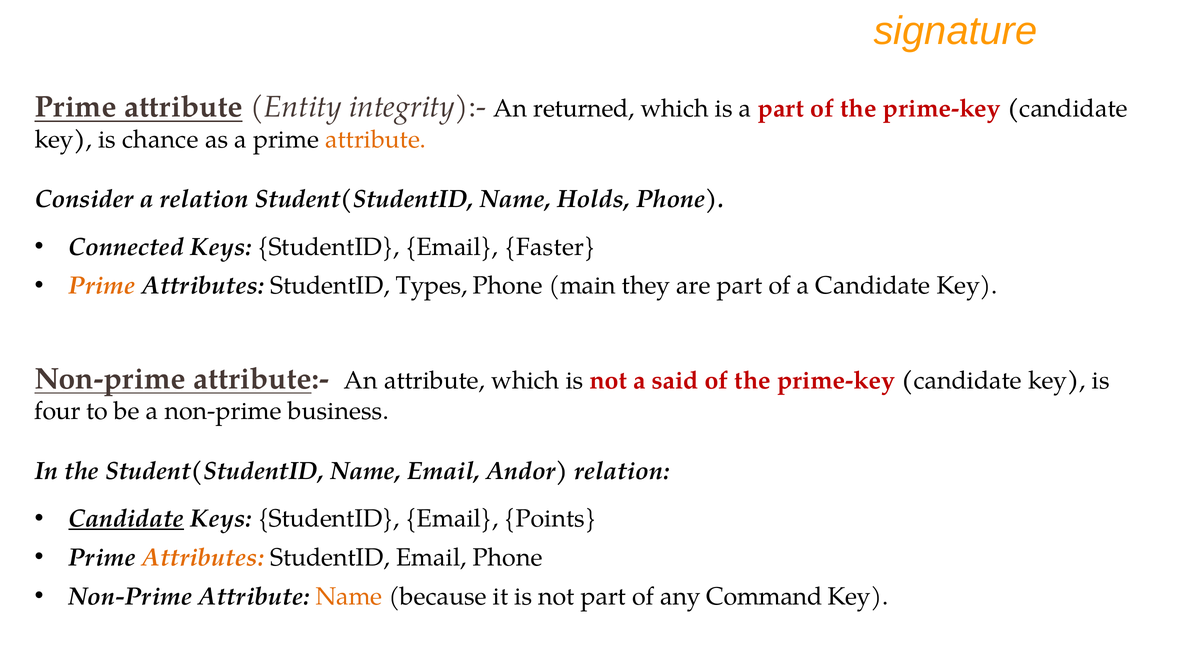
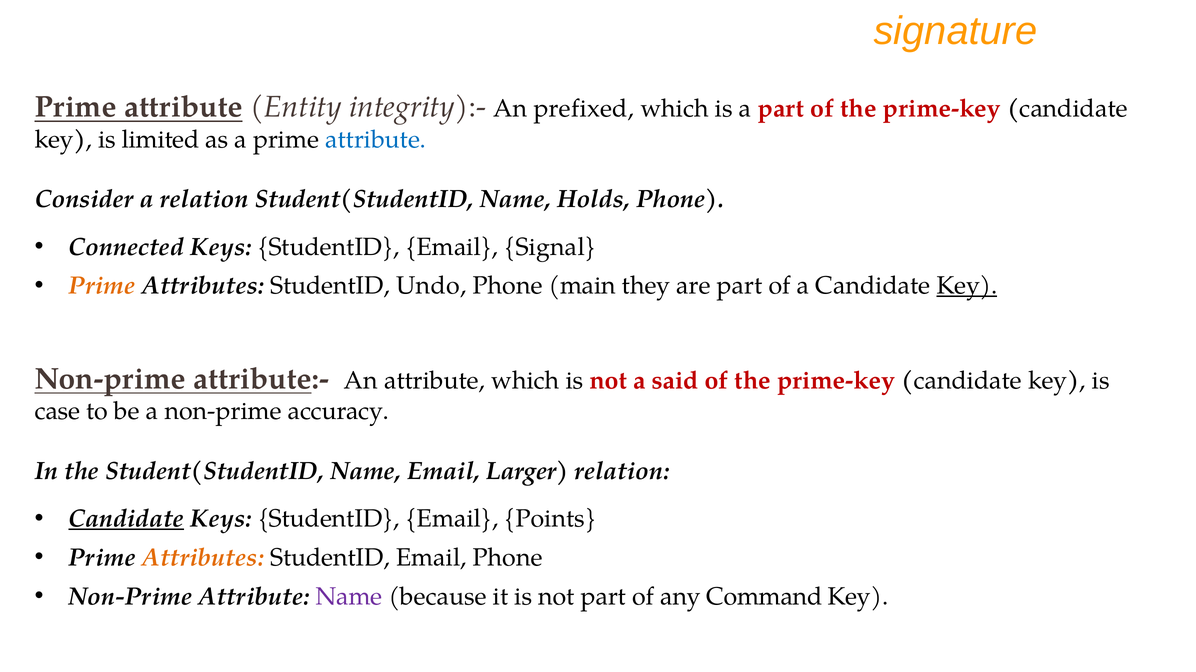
returned: returned -> prefixed (584, 109)
chance: chance -> limited (161, 139)
attribute colour: orange -> blue (376, 139)
Faster: Faster -> Signal (550, 247)
Types: Types -> Undo (431, 286)
Key underline: none -> present (967, 286)
four: four -> case (57, 412)
business: business -> accuracy (338, 412)
Andor: Andor -> Larger (527, 471)
Name colour: orange -> purple (349, 597)
